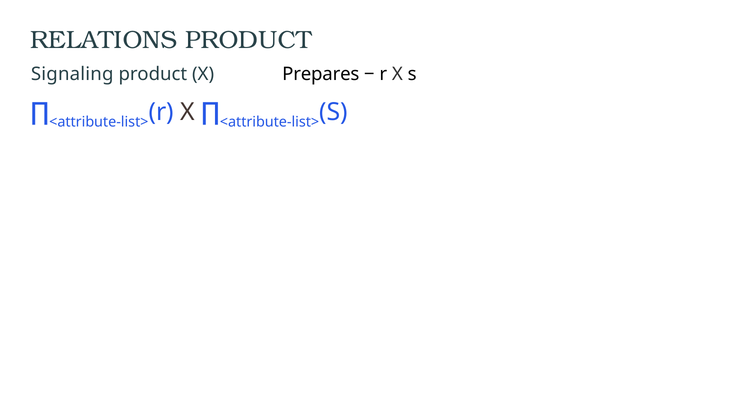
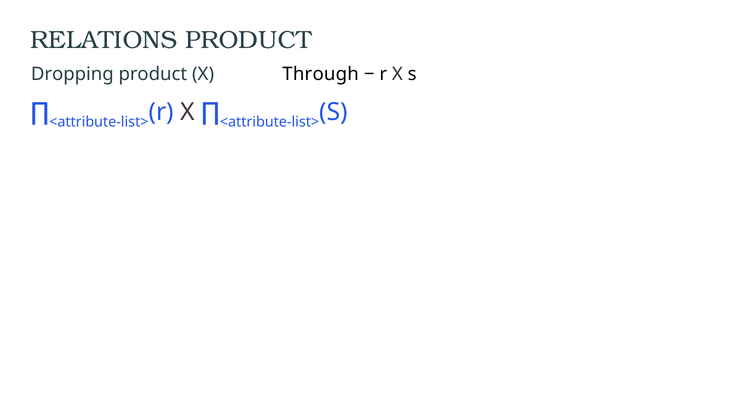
Signaling: Signaling -> Dropping (72, 74)
Prepares: Prepares -> Through (321, 74)
